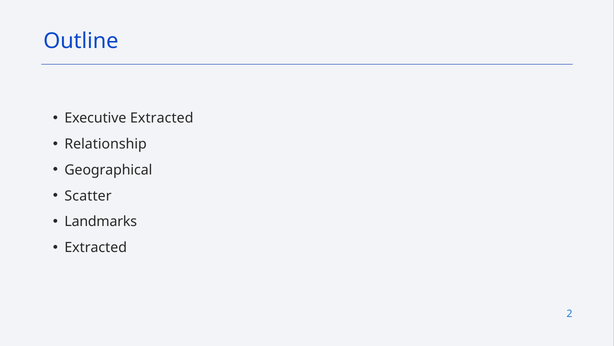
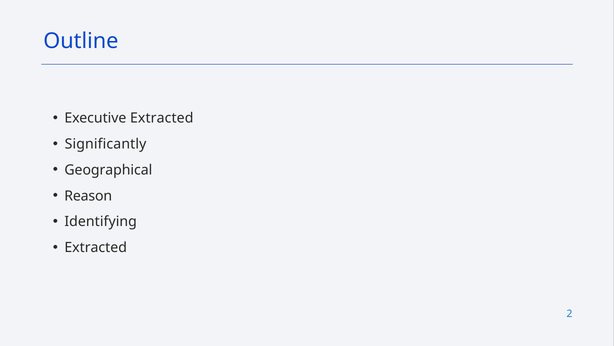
Relationship: Relationship -> Significantly (106, 144)
Scatter: Scatter -> Reason (88, 196)
Landmarks: Landmarks -> Identifying (101, 221)
